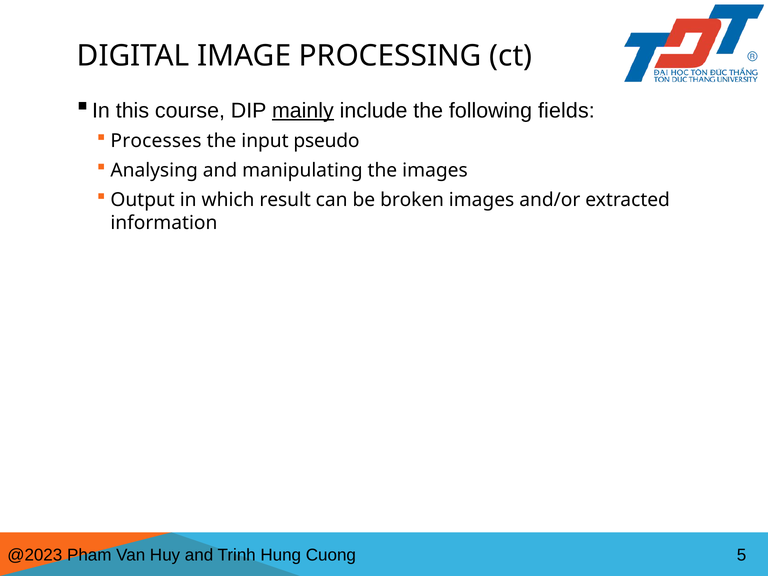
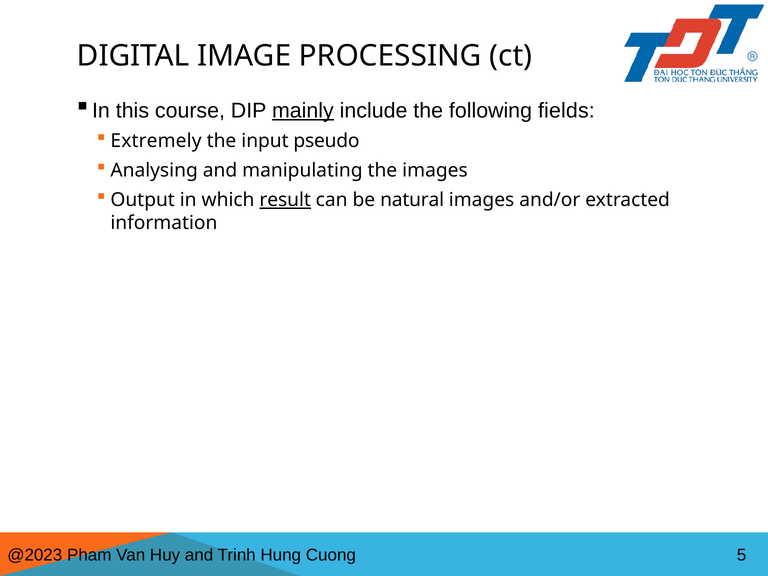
Processes: Processes -> Extremely (156, 141)
result underline: none -> present (285, 200)
broken: broken -> natural (412, 200)
